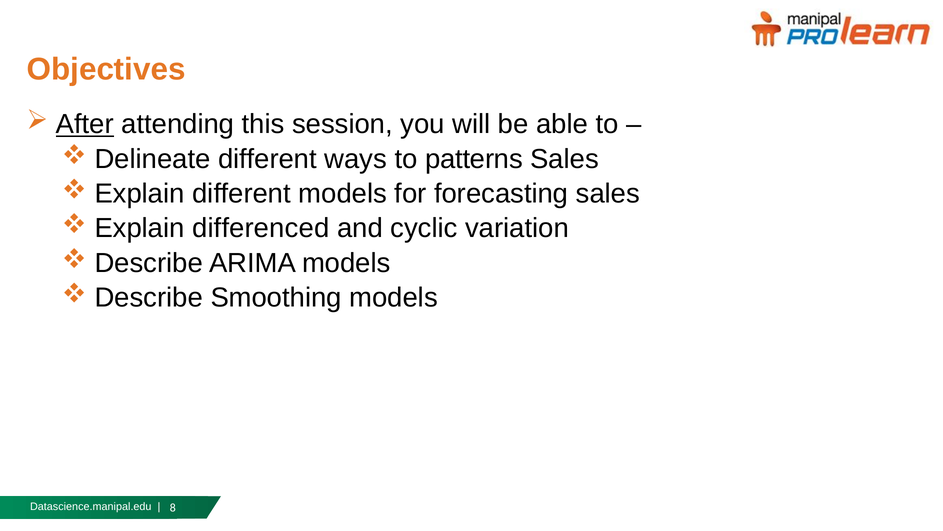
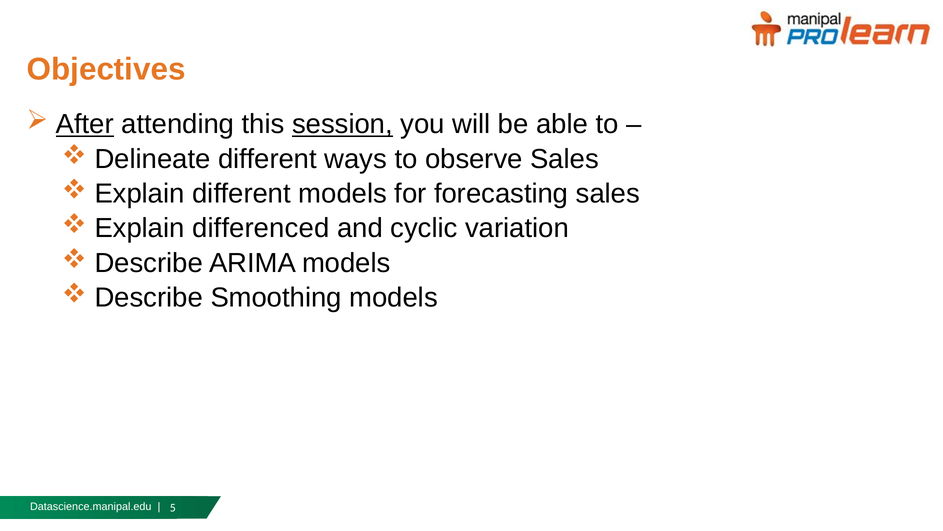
session underline: none -> present (343, 124)
patterns: patterns -> observe (474, 159)
8: 8 -> 5 (173, 507)
